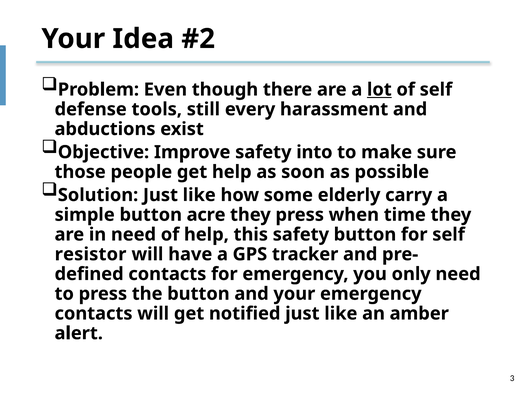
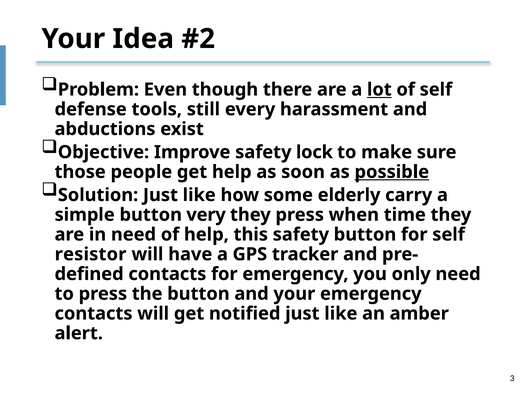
into: into -> lock (314, 152)
possible underline: none -> present (392, 172)
acre: acre -> very (206, 214)
